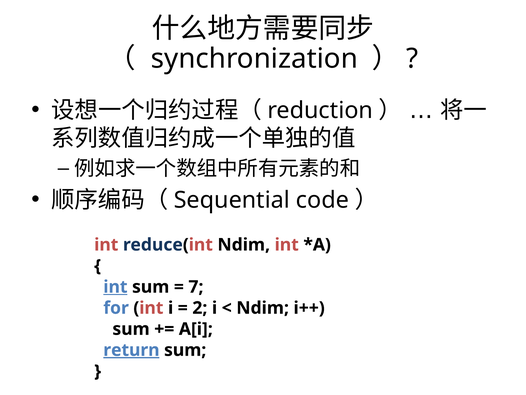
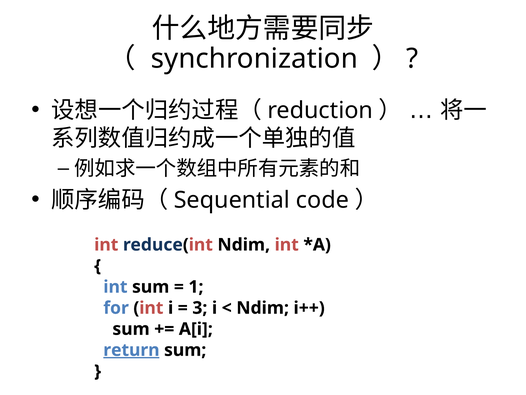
int underline: present -> none (115, 287)
7: 7 -> 1 (196, 287)
2: 2 -> 3 (200, 308)
